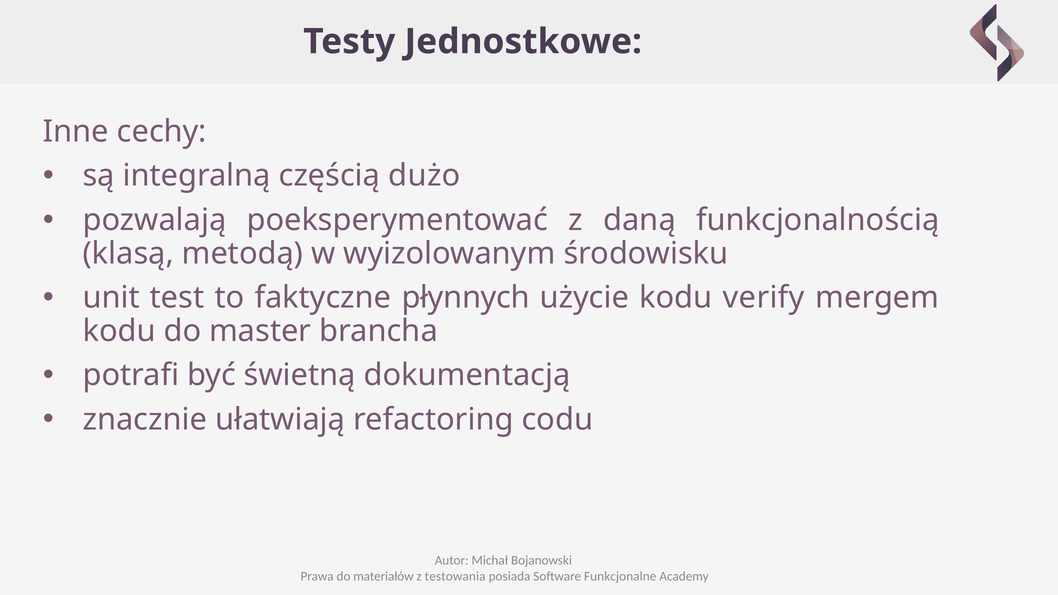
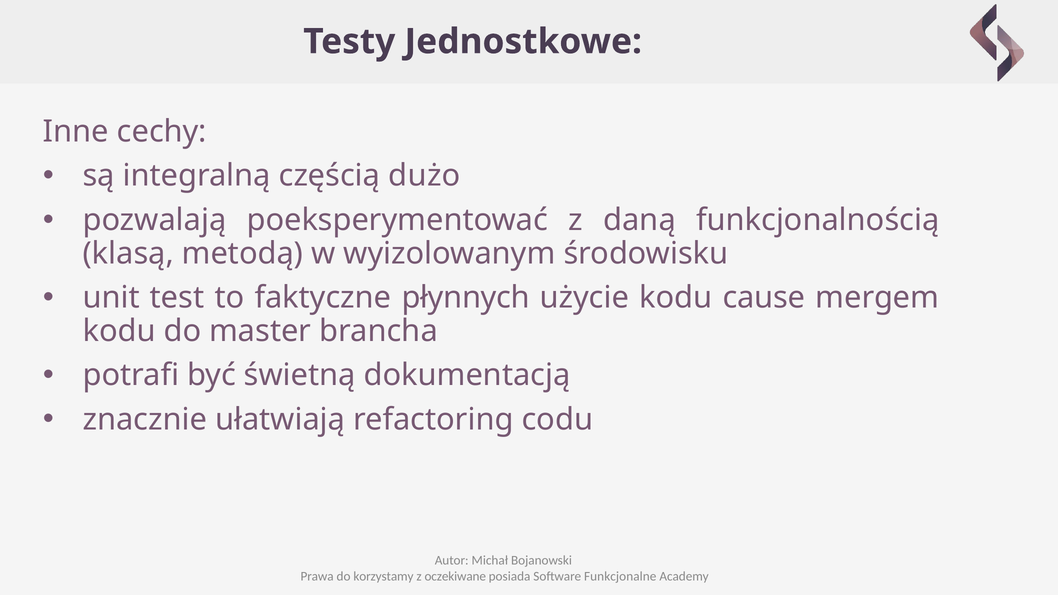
verify: verify -> cause (764, 298)
materiałów: materiałów -> korzystamy (383, 576)
testowania: testowania -> oczekiwane (455, 576)
